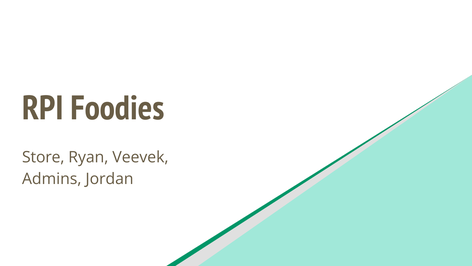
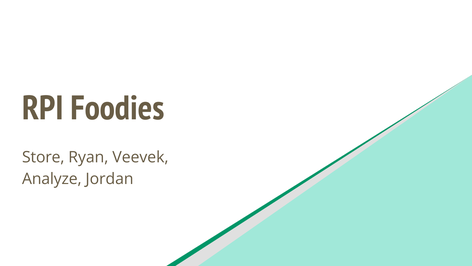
Admins: Admins -> Analyze (52, 179)
